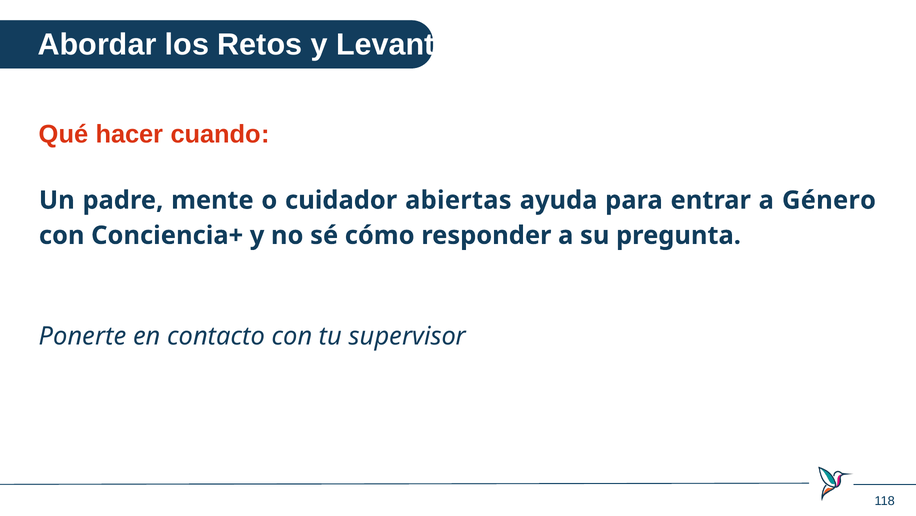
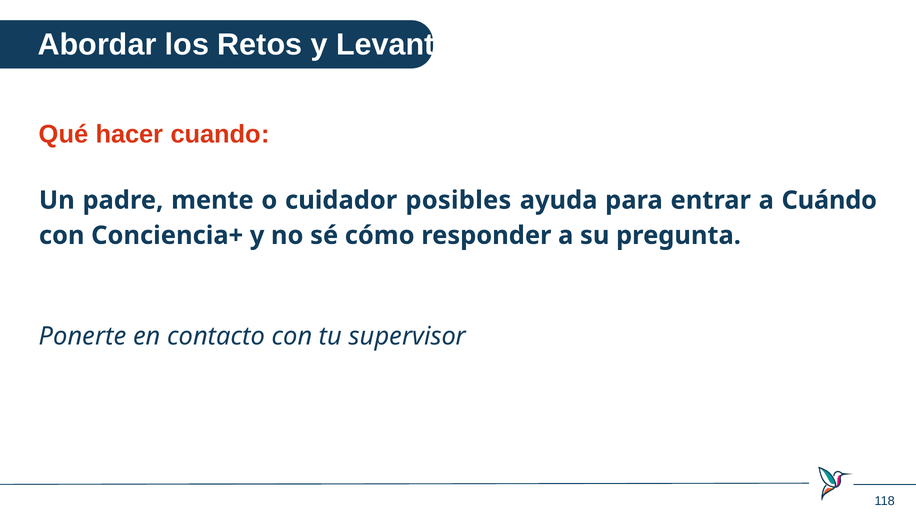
abiertas: abiertas -> posibles (458, 200)
Género: Género -> Cuándo (829, 200)
